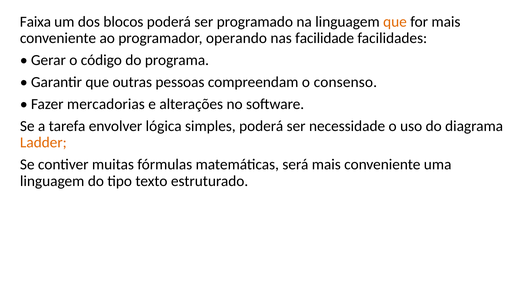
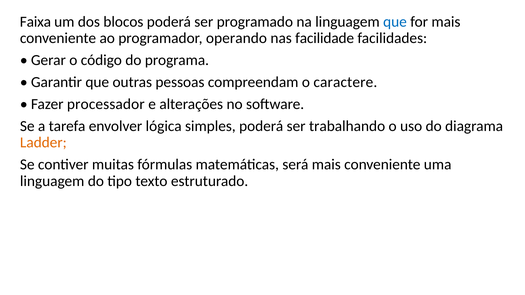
que colour: orange -> blue (395, 22)
consenso: consenso -> caractere (345, 82)
mercadorias: mercadorias -> processador (106, 104)
necessidade: necessidade -> trabalhando (347, 126)
